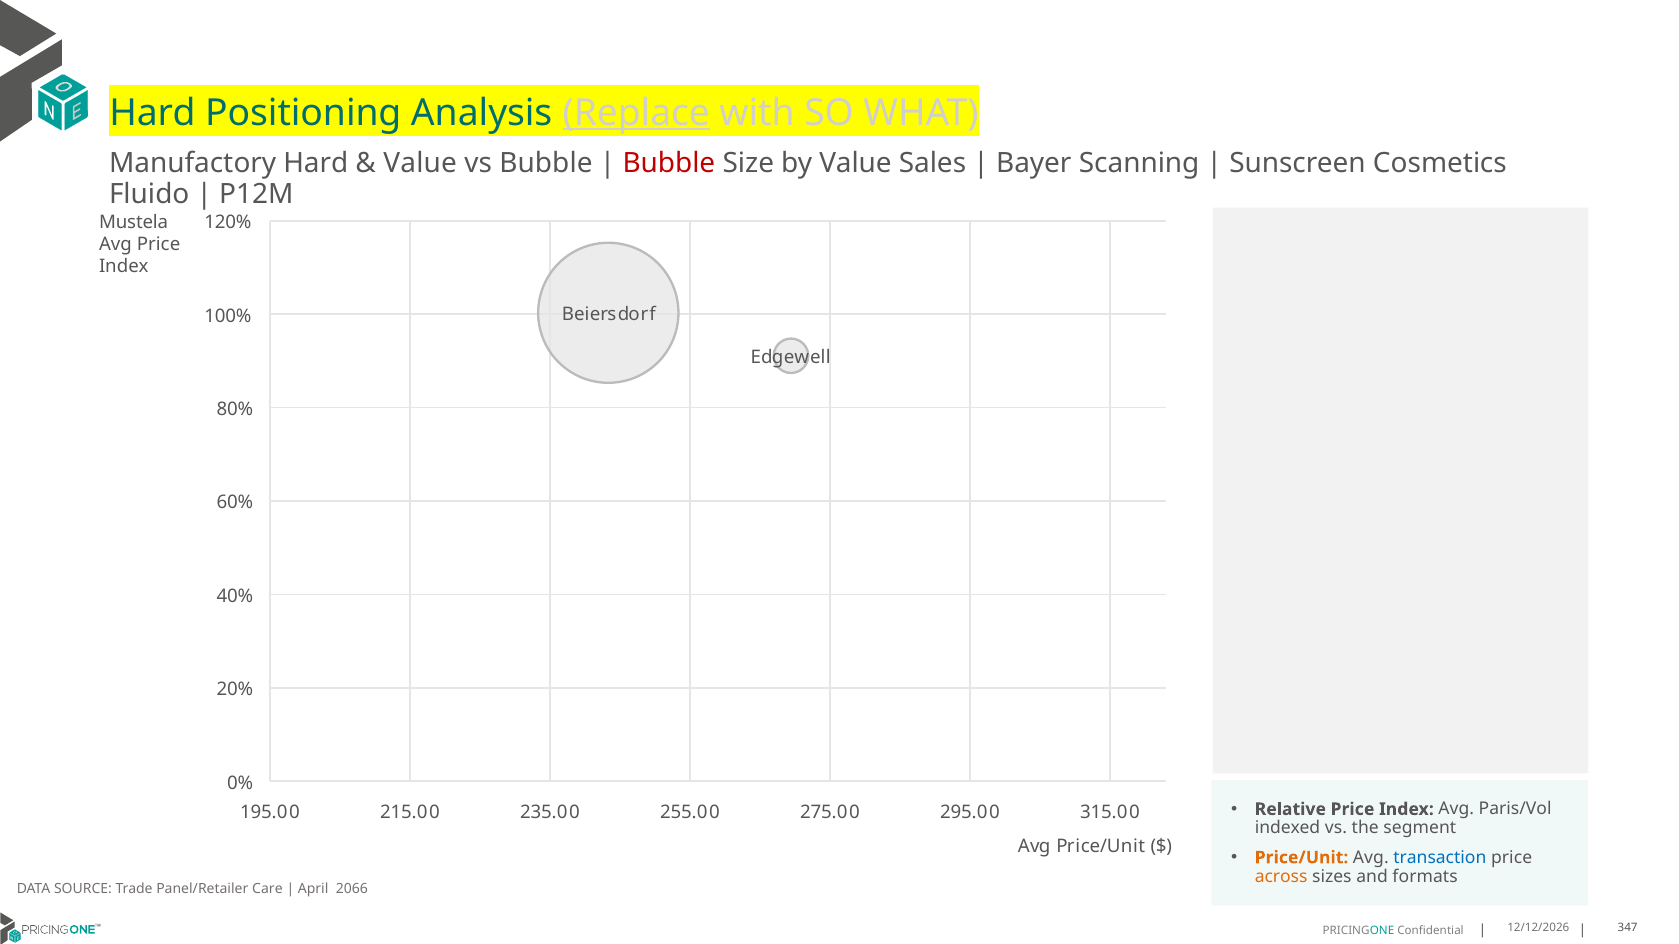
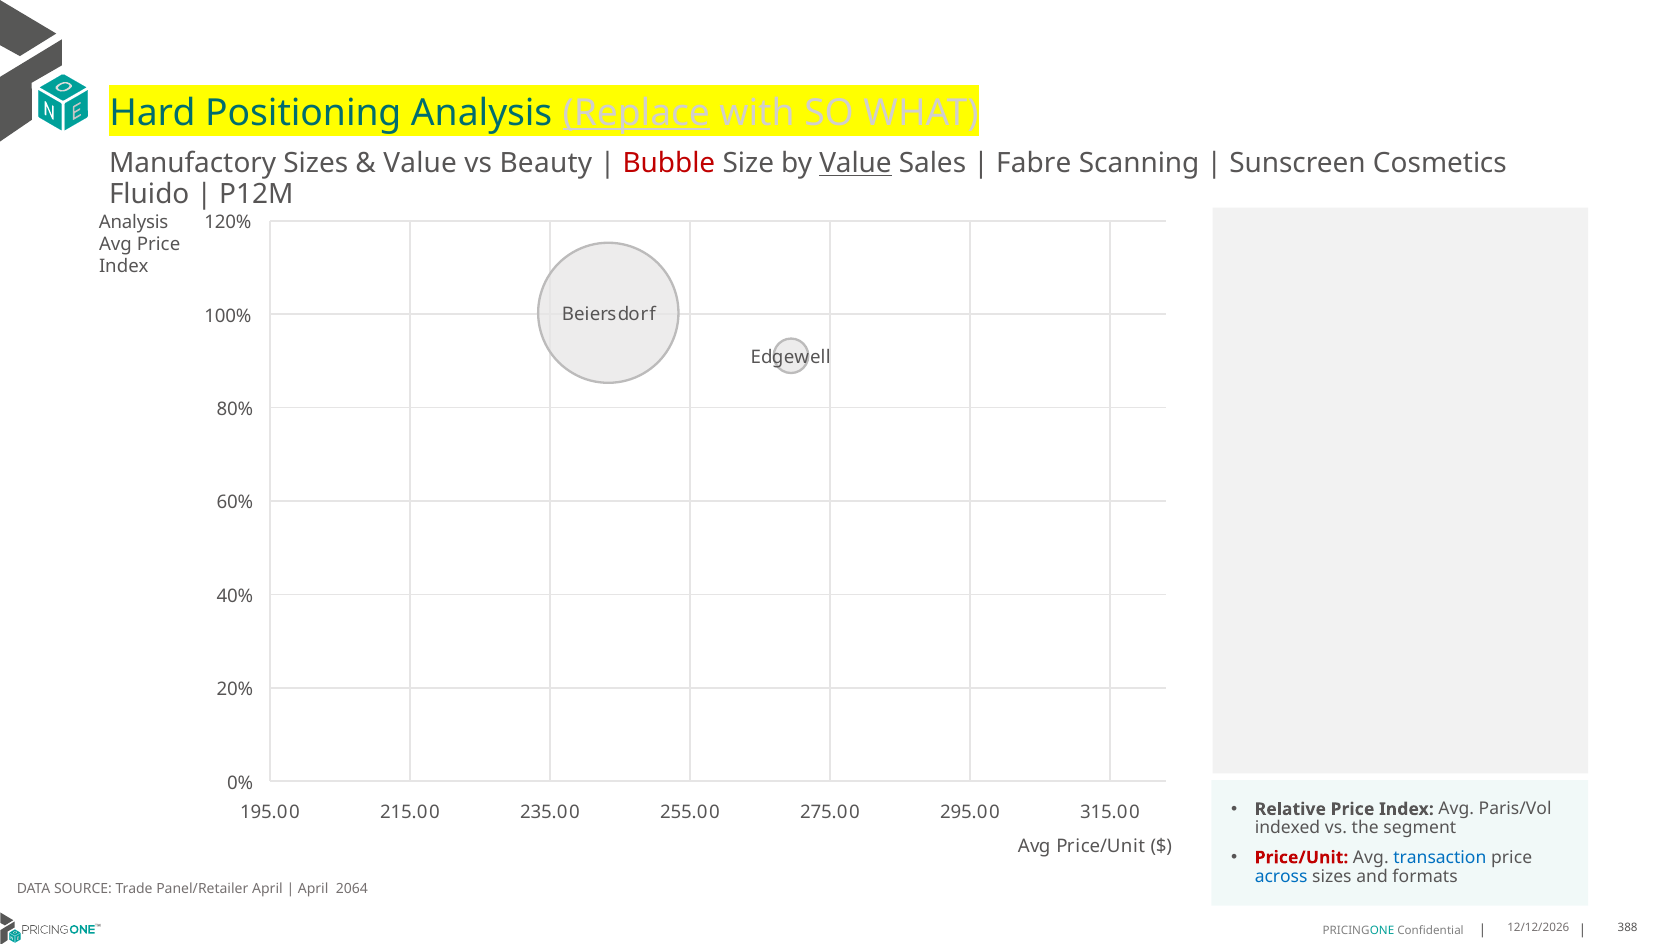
Manufactory Hard: Hard -> Sizes (316, 164)
vs Bubble: Bubble -> Beauty (546, 164)
Value underline: none -> present (855, 164)
Bayer: Bayer -> Fabre (1034, 164)
Mustela: Mustela -> Analysis (134, 222)
Price/Unit colour: orange -> red (1302, 858)
across colour: orange -> blue (1281, 877)
Panel/Retailer Care: Care -> April (267, 890)
2066: 2066 -> 2064 (352, 890)
347: 347 -> 388 (1628, 929)
